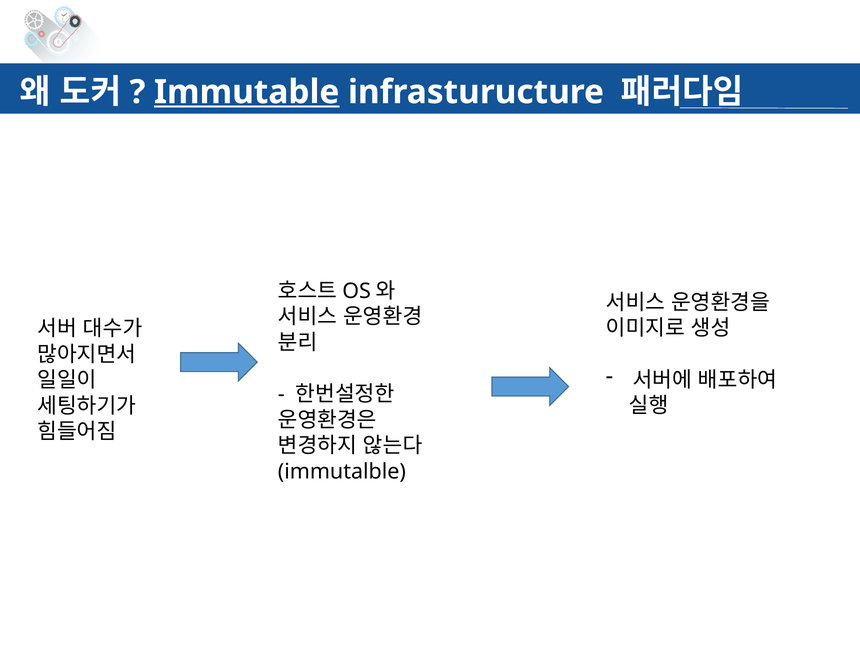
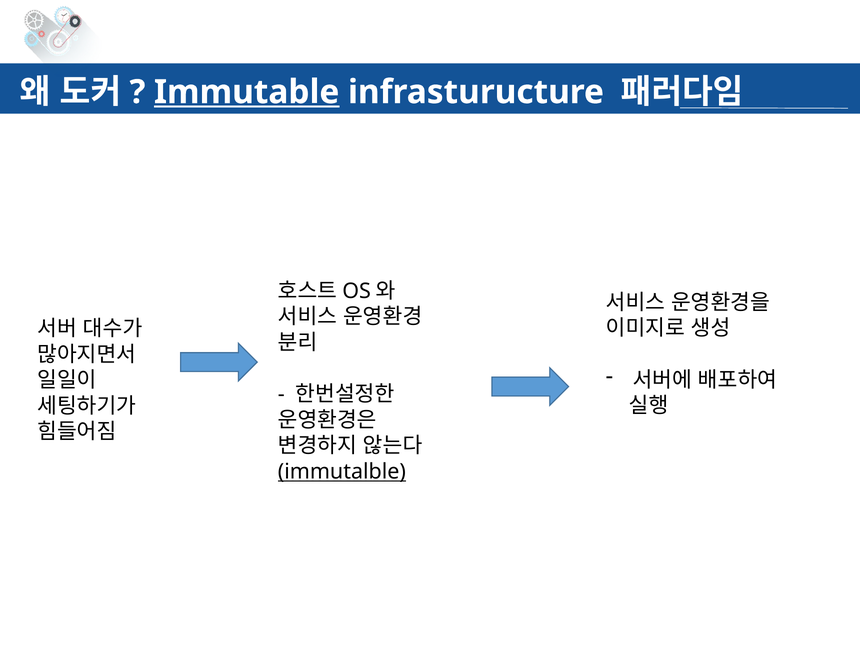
immutalble underline: none -> present (342, 472)
